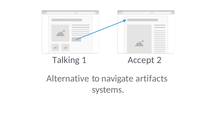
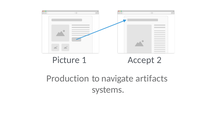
Talking: Talking -> Picture (66, 60)
Alternative: Alternative -> Production (68, 79)
